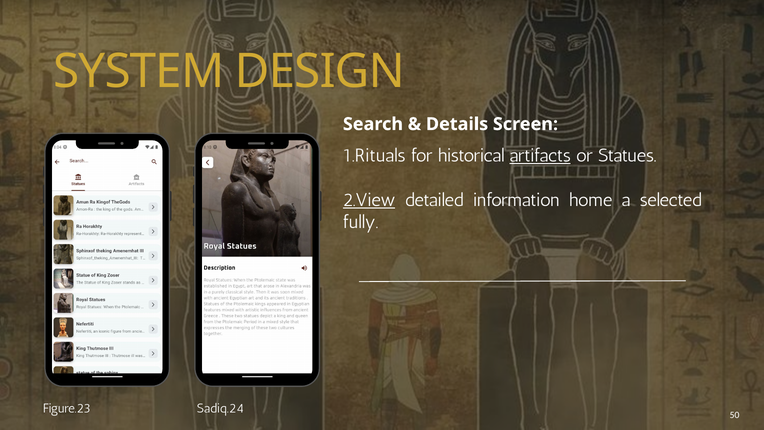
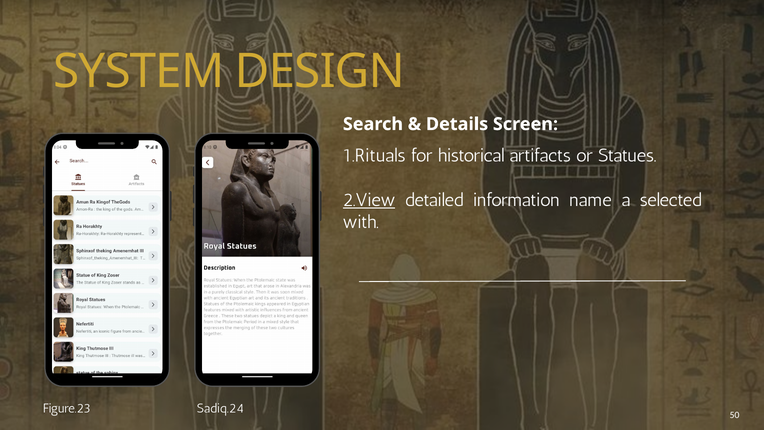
artifacts underline: present -> none (540, 156)
home: home -> name (591, 200)
fully: fully -> with (361, 222)
